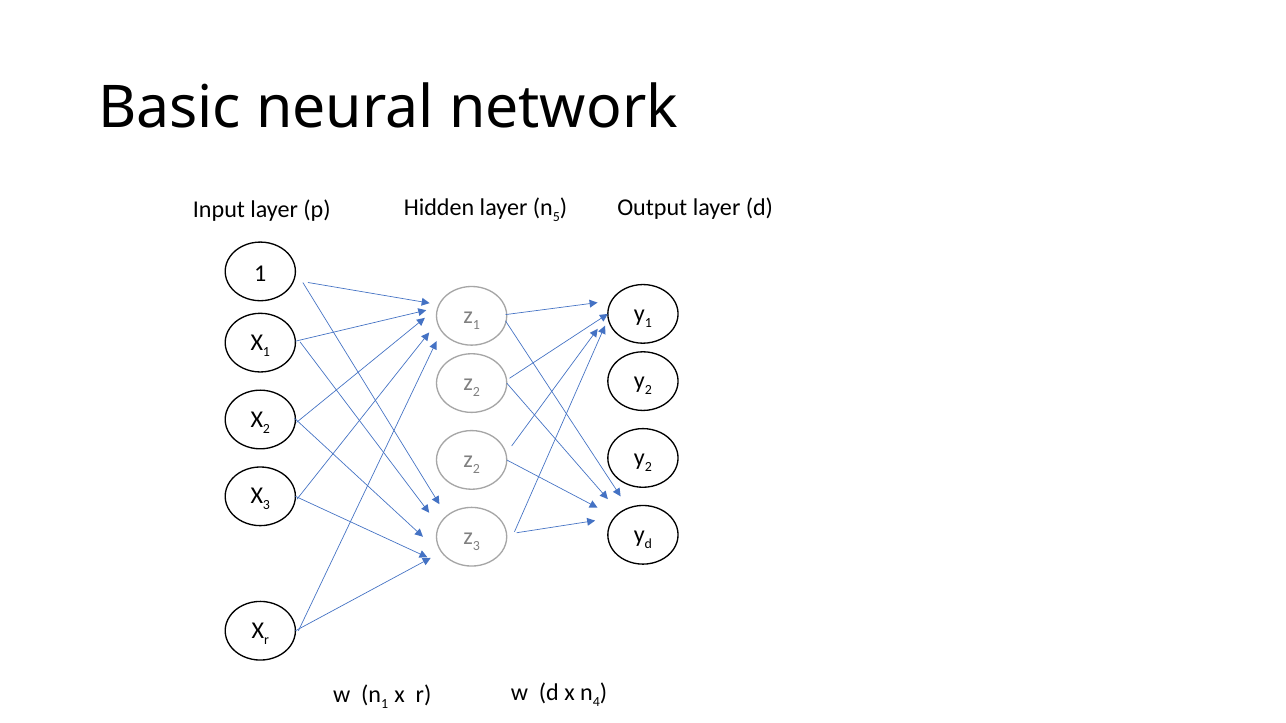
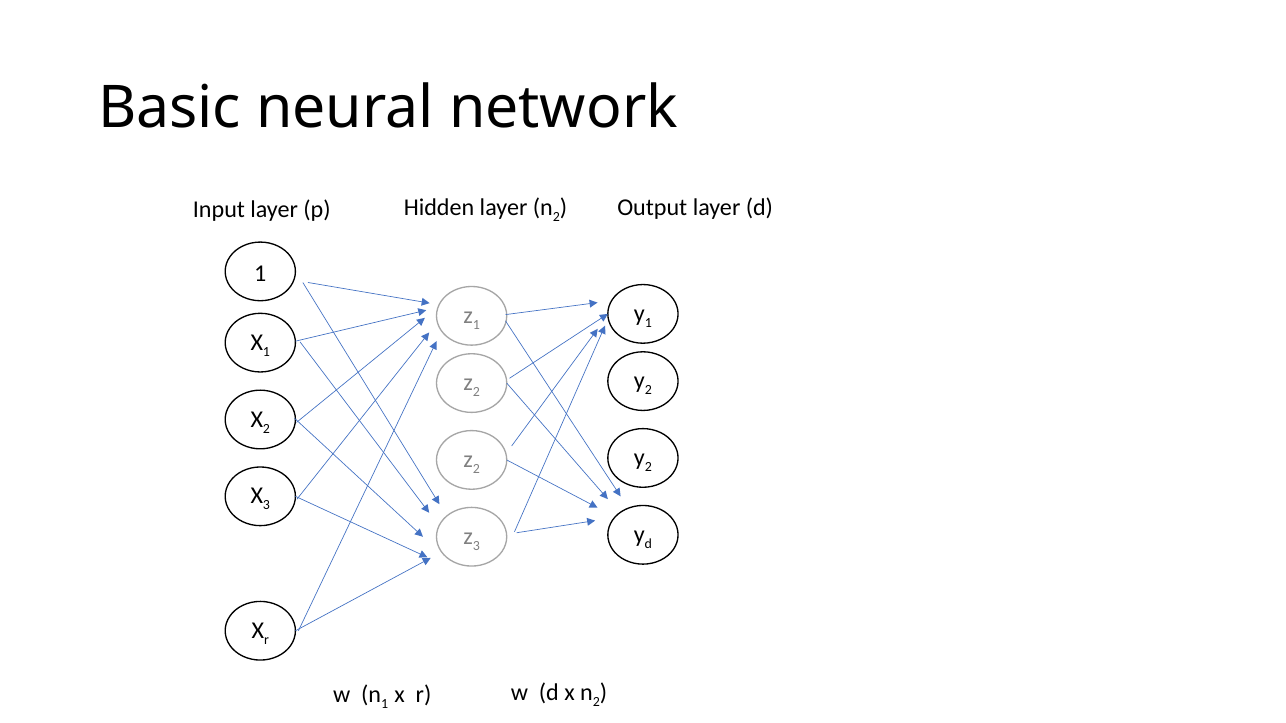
5: 5 -> 2 (556, 217)
4: 4 -> 2 (596, 702)
